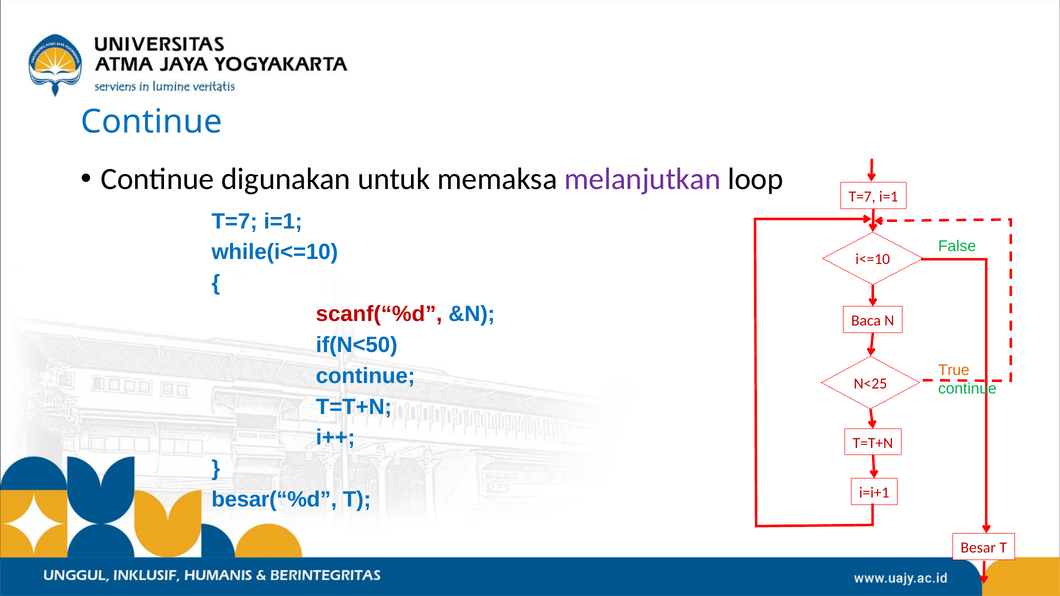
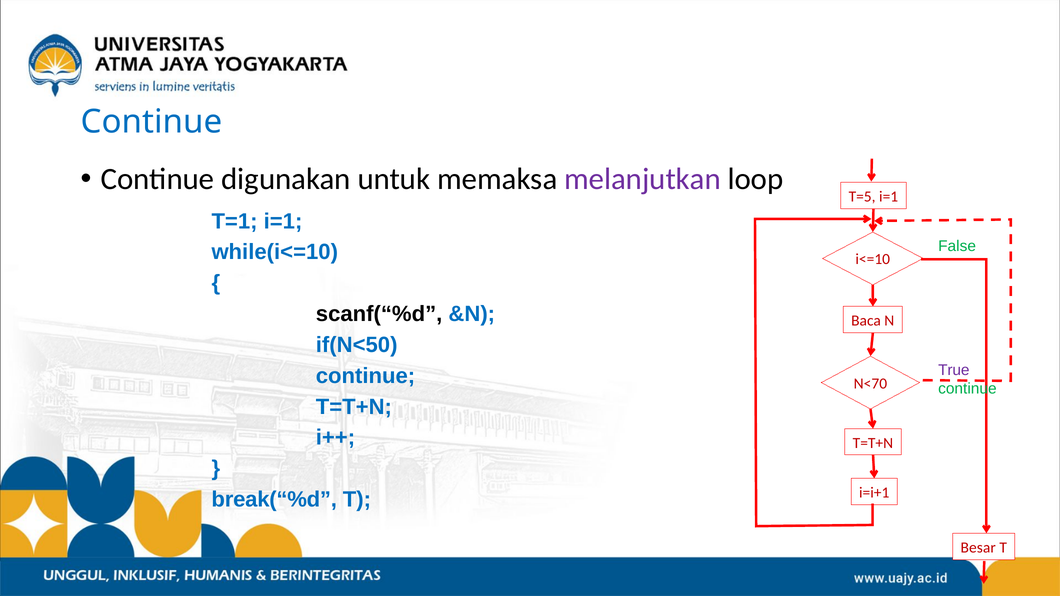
T=7: T=7 -> T=5 (862, 197)
T=7: T=7 -> T=1 (235, 221)
scanf(“%d colour: red -> black (379, 314)
True colour: orange -> purple (954, 370)
N<25: N<25 -> N<70 (870, 384)
besar(“%d: besar(“%d -> break(“%d (274, 500)
